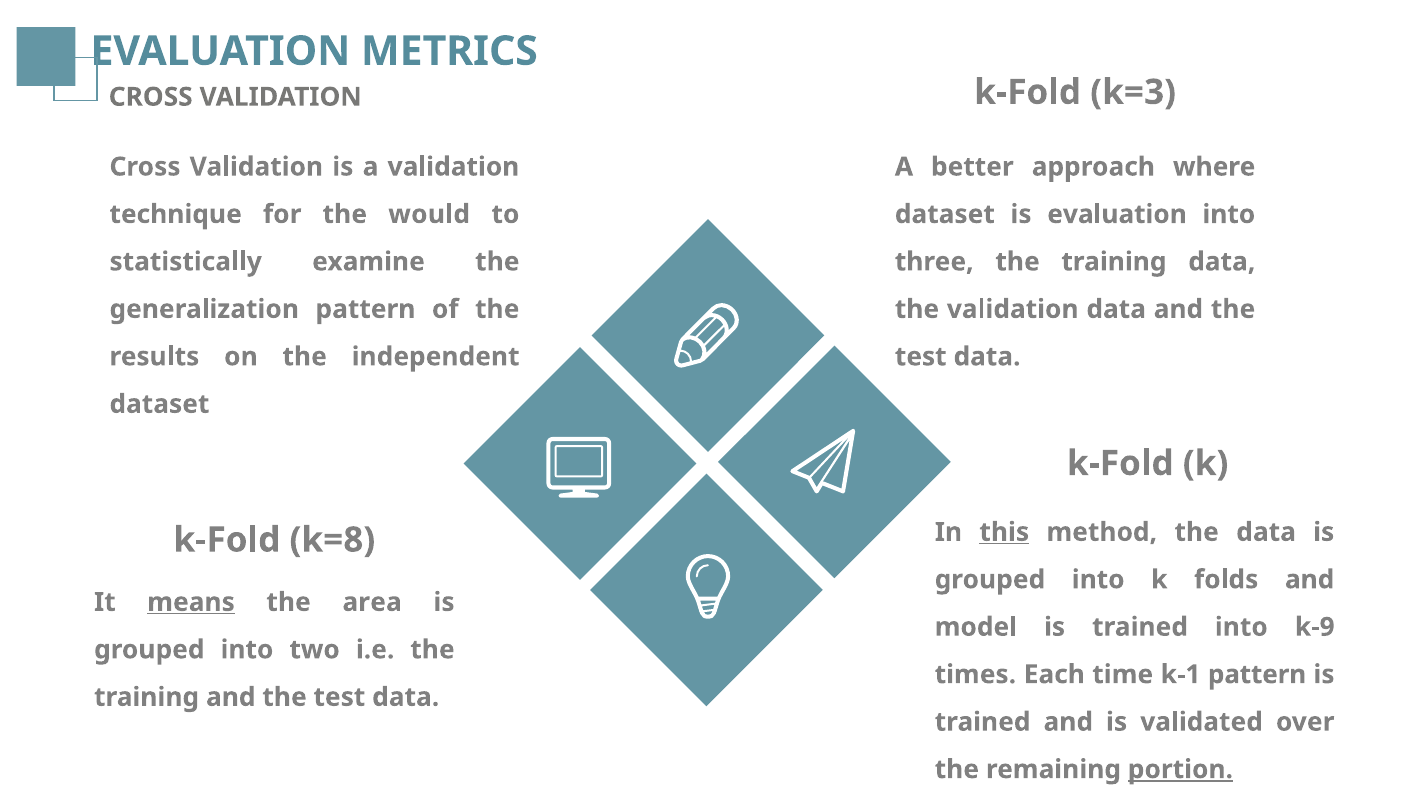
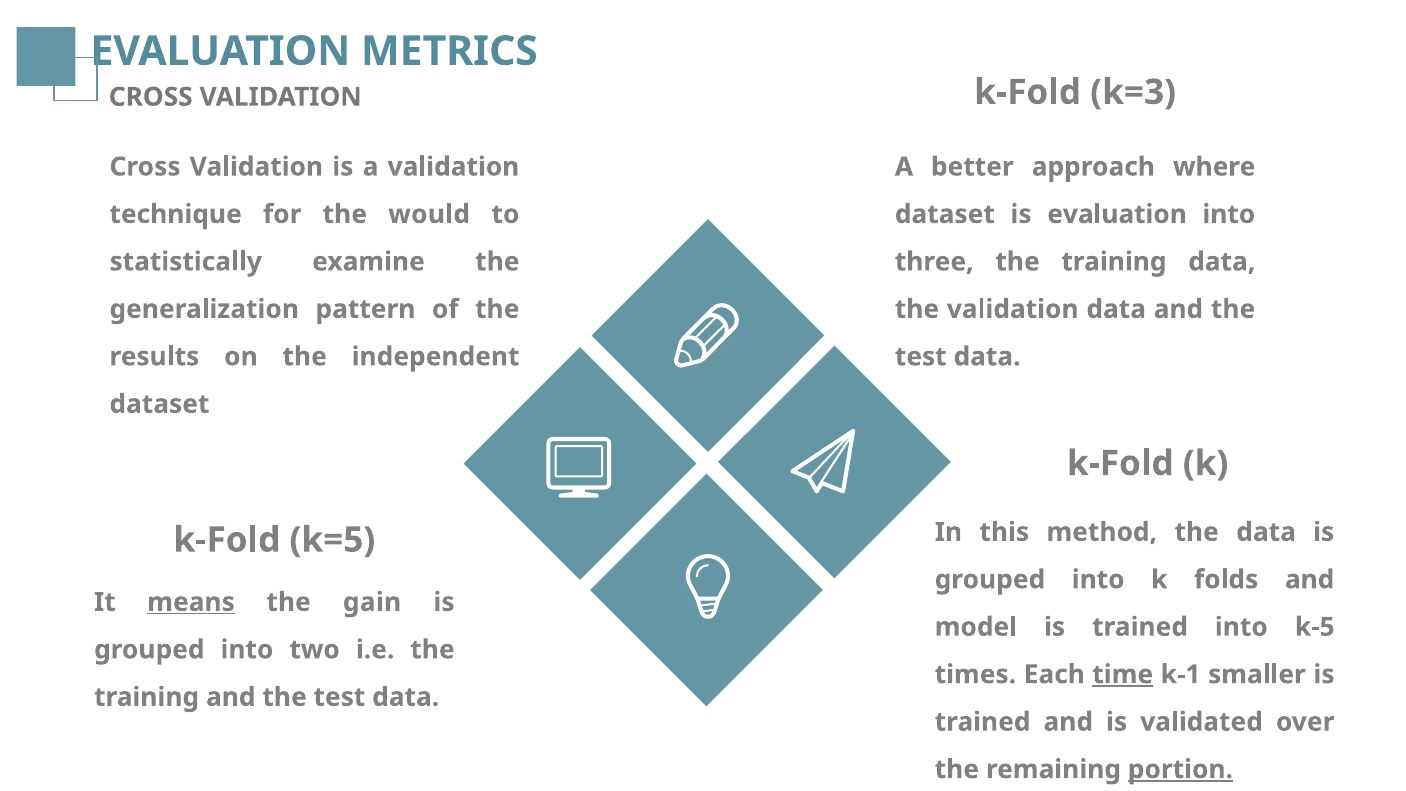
this underline: present -> none (1004, 532)
k=8: k=8 -> k=5 (332, 540)
area: area -> gain (372, 602)
k-9: k-9 -> k-5 (1315, 627)
time underline: none -> present (1123, 674)
k-1 pattern: pattern -> smaller (1257, 674)
